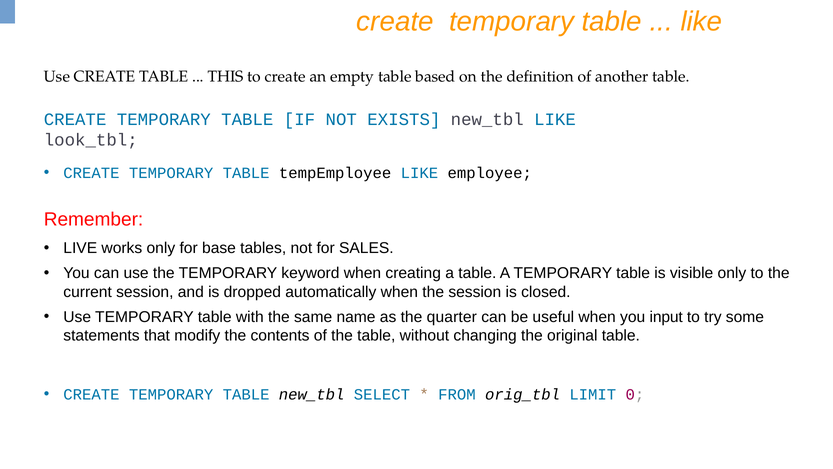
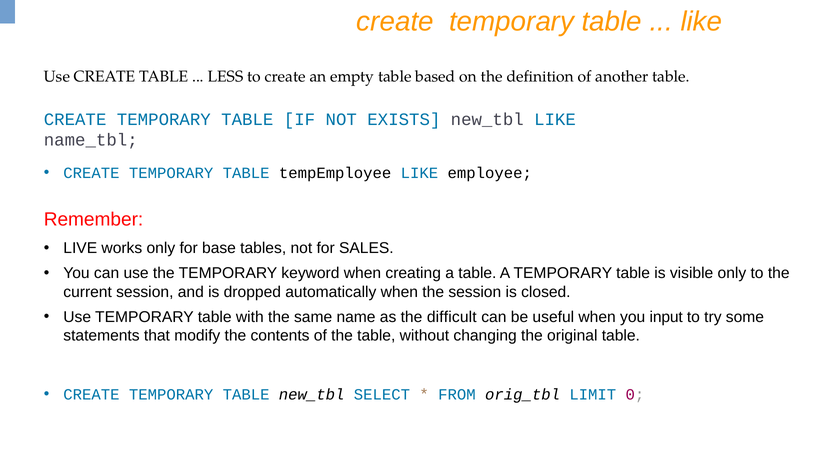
THIS: THIS -> LESS (226, 76)
look_tbl: look_tbl -> name_tbl (91, 140)
quarter: quarter -> difficult (452, 317)
